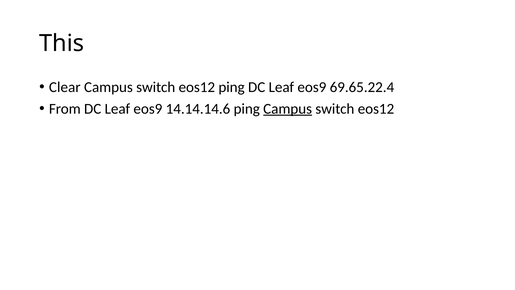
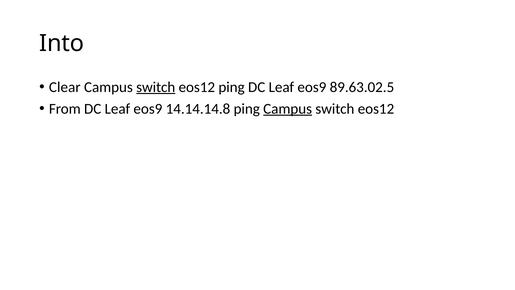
This: This -> Into (62, 43)
switch underline: none -> present (156, 87)
69.65.22.4: 69.65.22.4 -> 89.63.02.5 (362, 87)
14.14.14.6: 14.14.14.6 -> 14.14.14.8 (198, 109)
